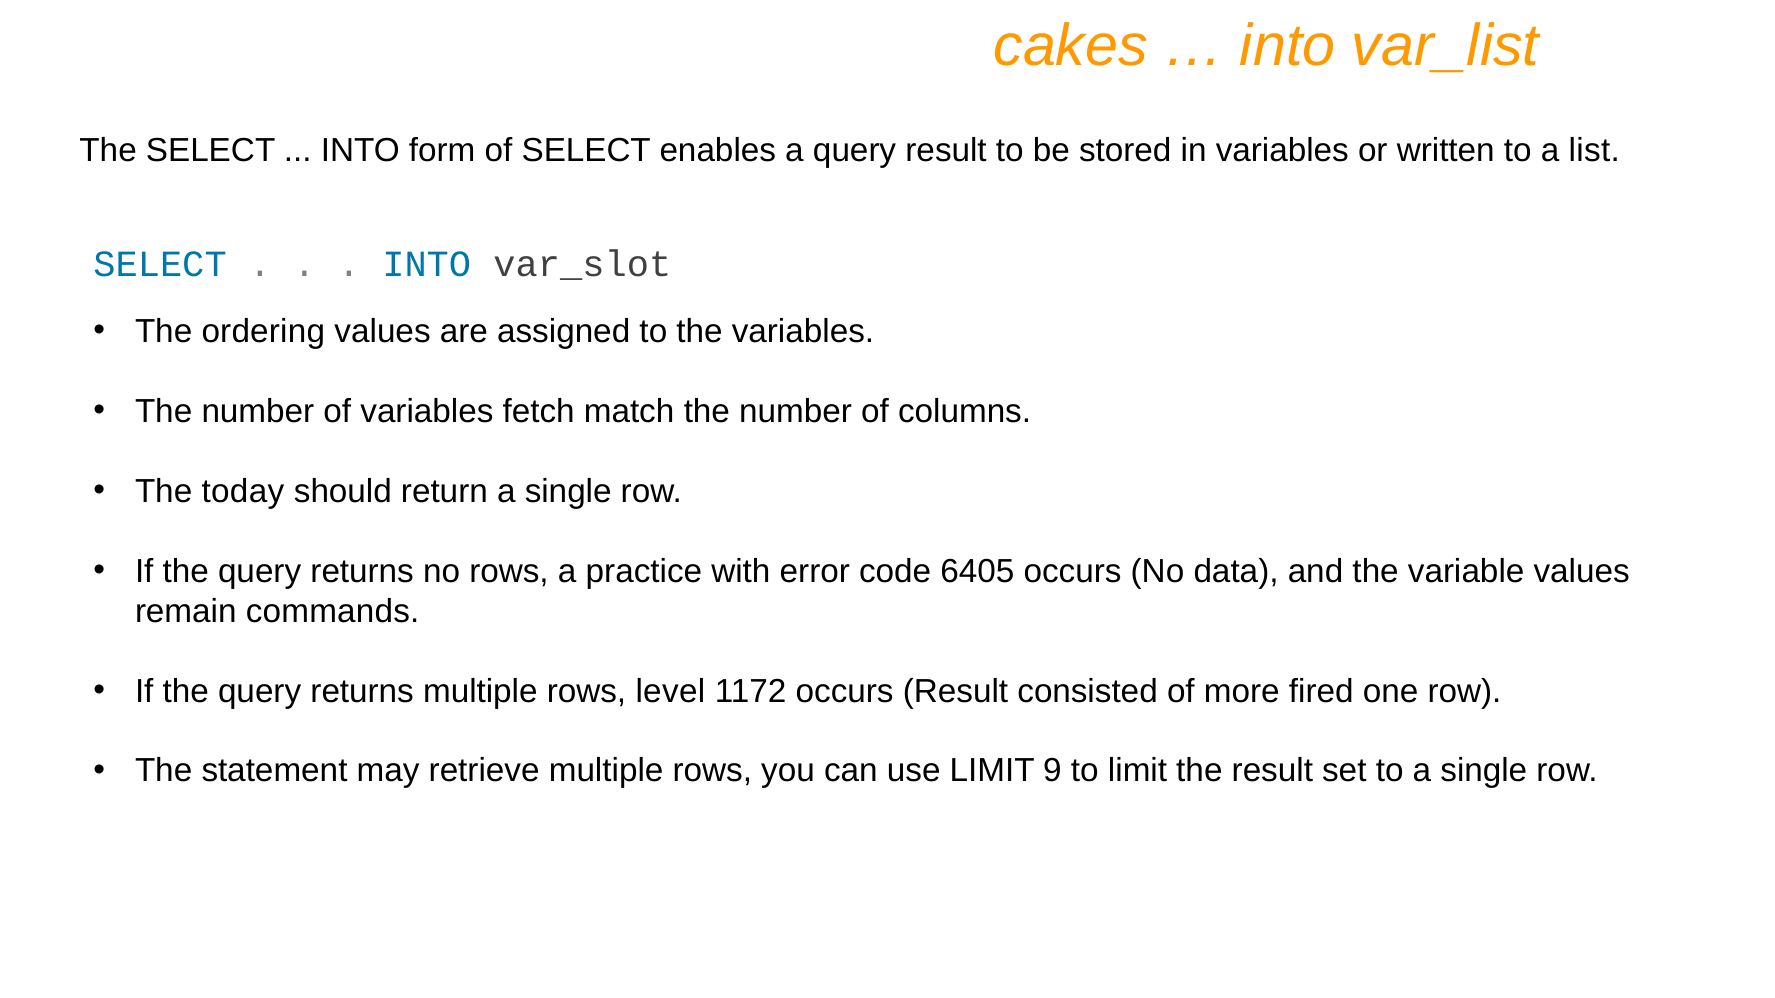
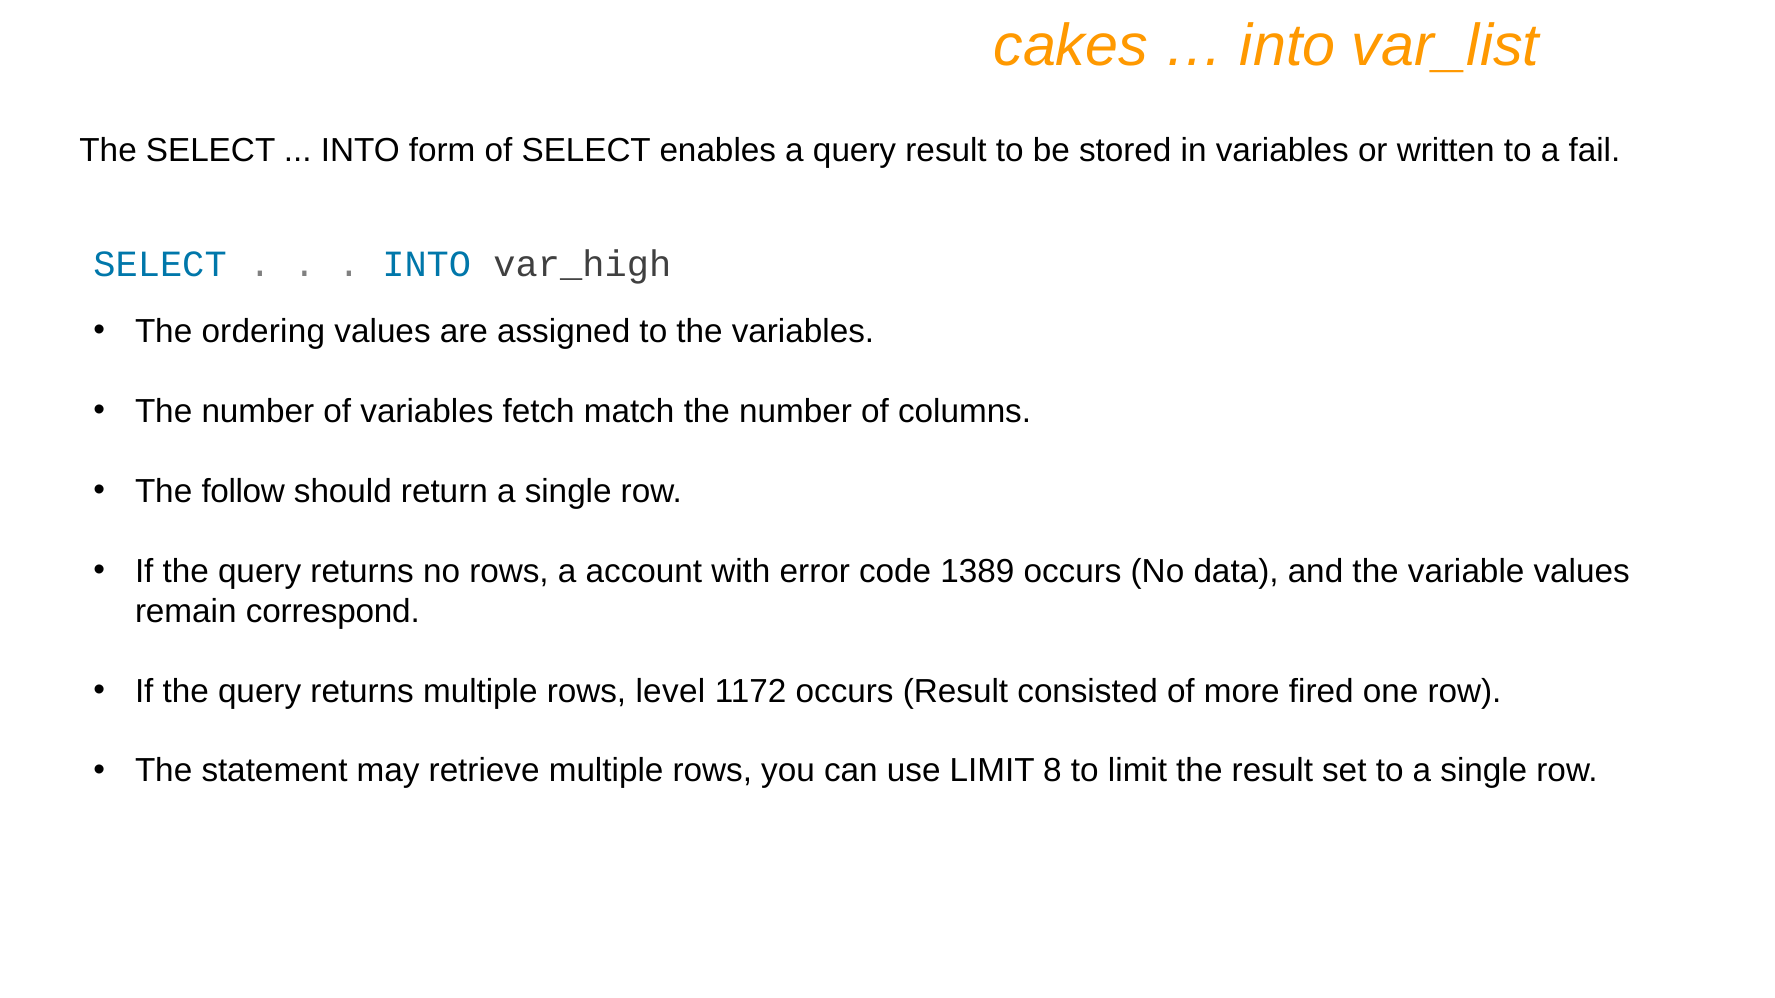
list: list -> fail (1594, 151)
var_slot: var_slot -> var_high (582, 264)
today: today -> follow (243, 492)
practice: practice -> account (644, 572)
6405: 6405 -> 1389 (977, 572)
commands: commands -> correspond (333, 611)
9: 9 -> 8 (1052, 771)
